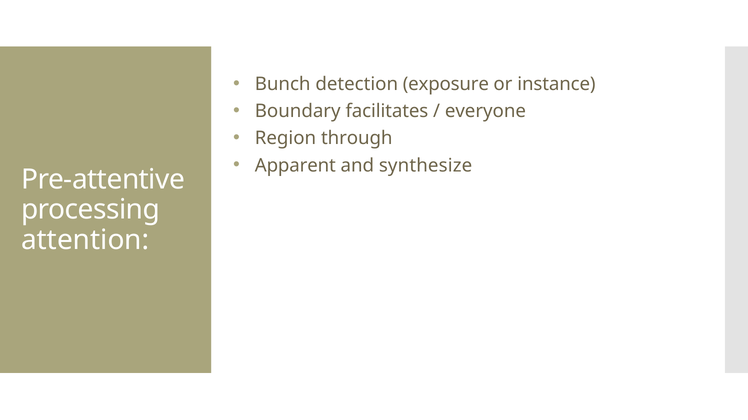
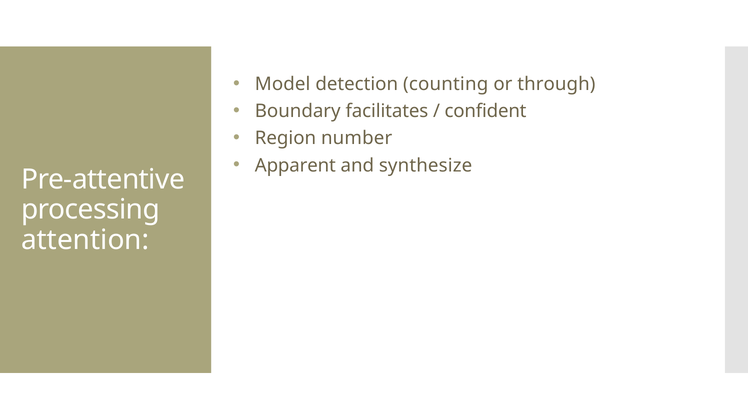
Bunch: Bunch -> Model (283, 84)
exposure: exposure -> counting (446, 84)
instance: instance -> through (556, 84)
everyone: everyone -> confident (486, 111)
through: through -> number (357, 139)
